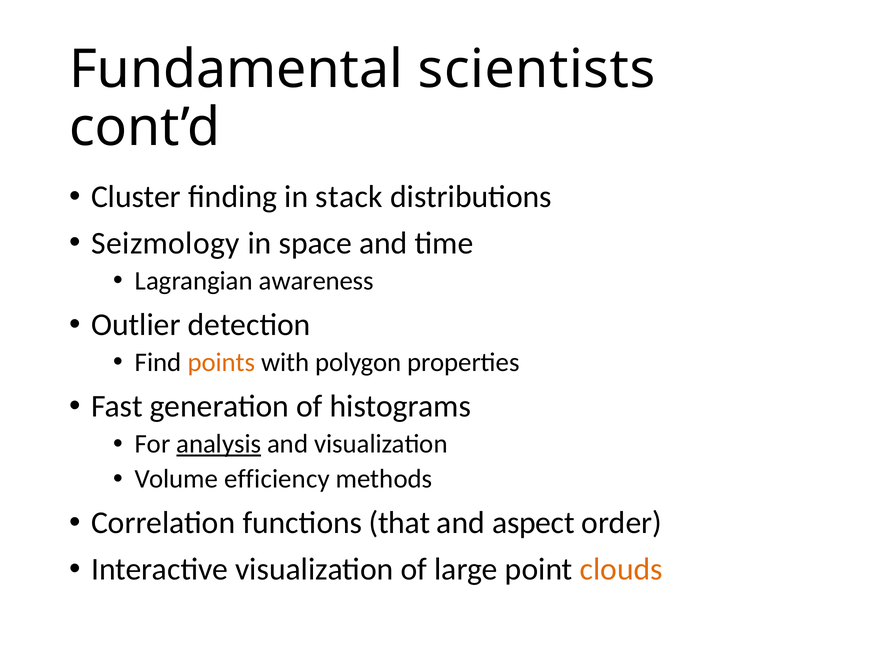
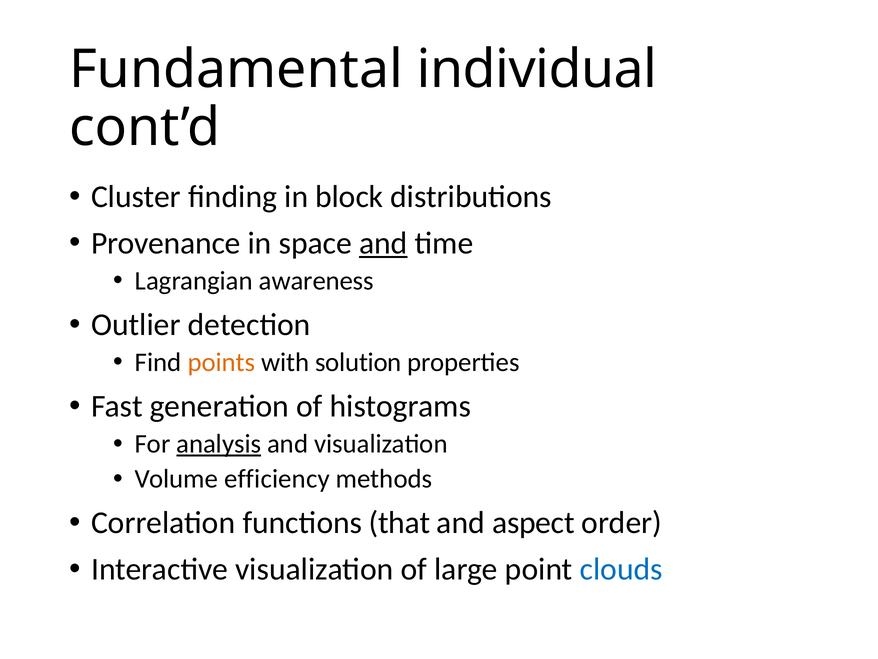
scientists: scientists -> individual (537, 69)
stack: stack -> block (349, 197)
Seizmology: Seizmology -> Provenance (166, 243)
and underline: none -> present (383, 243)
polygon: polygon -> solution (358, 362)
clouds colour: orange -> blue (621, 569)
